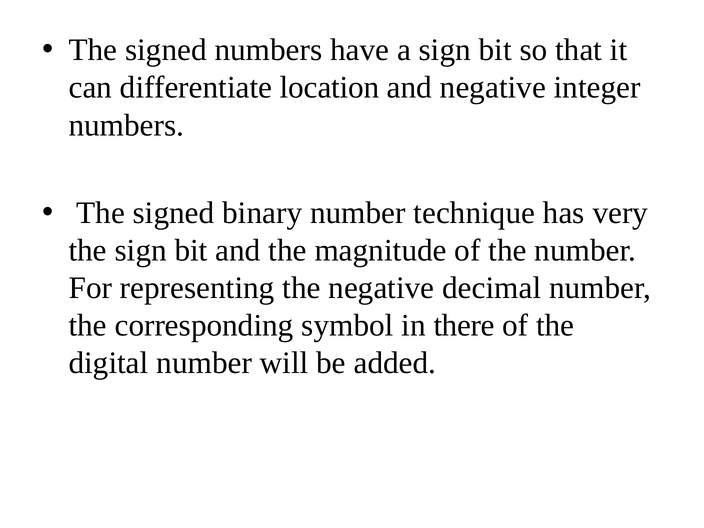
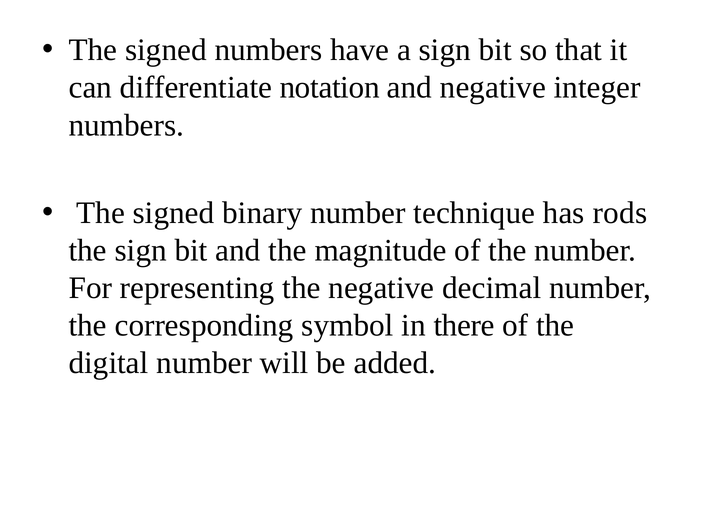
location: location -> notation (330, 88)
very: very -> rods (620, 213)
